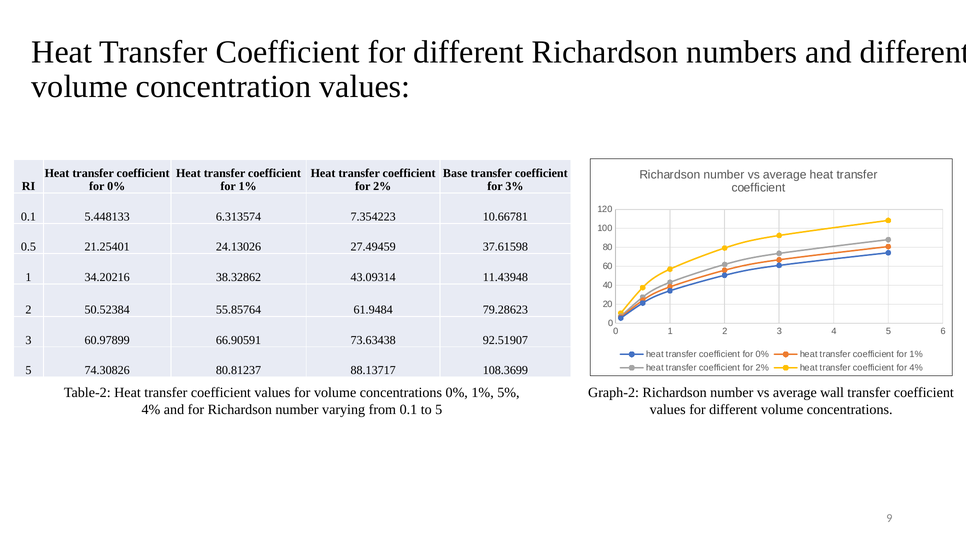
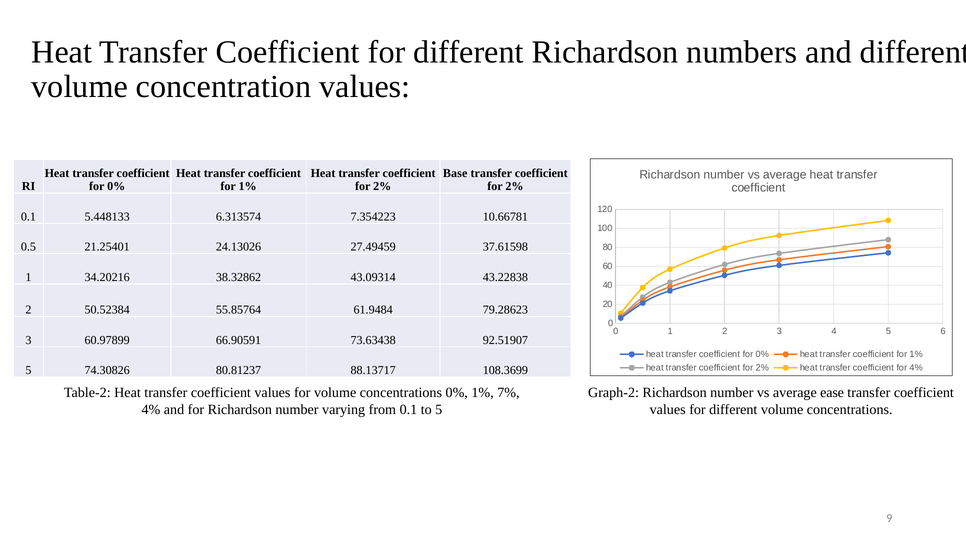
3%: 3% -> 2% (514, 187)
11.43948: 11.43948 -> 43.22838 (505, 277)
wall: wall -> ease (832, 393)
5%: 5% -> 7% (508, 393)
